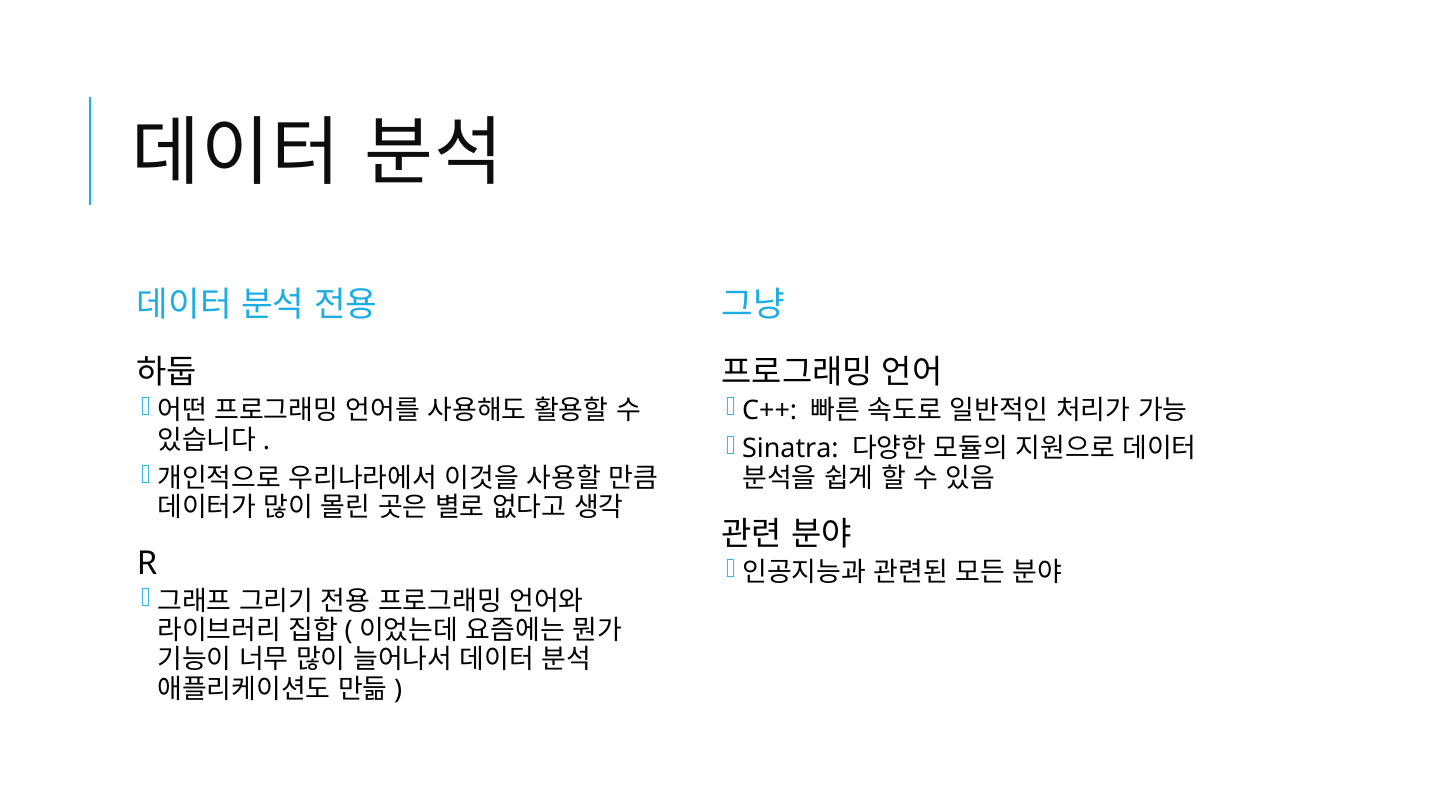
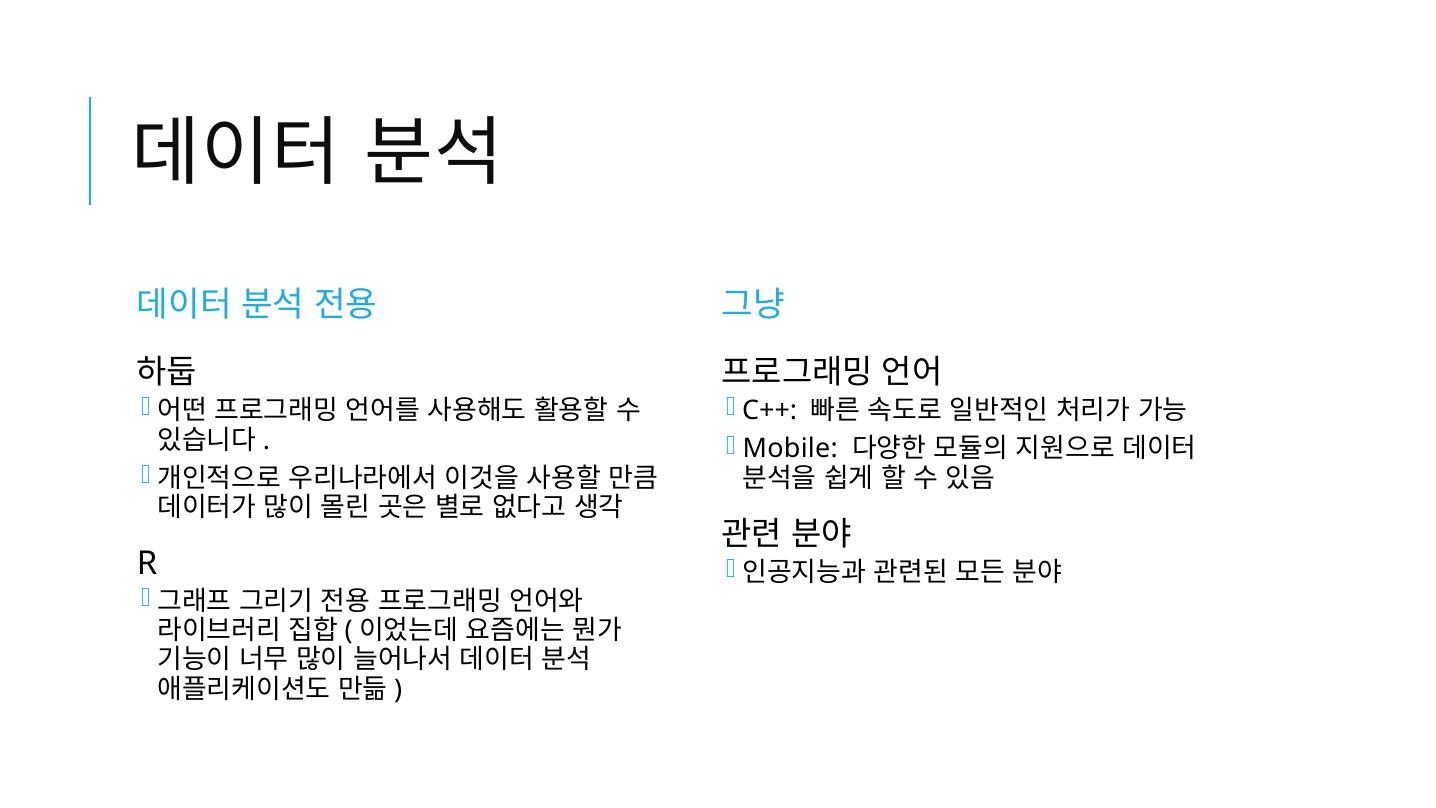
Sinatra: Sinatra -> Mobile (790, 449)
